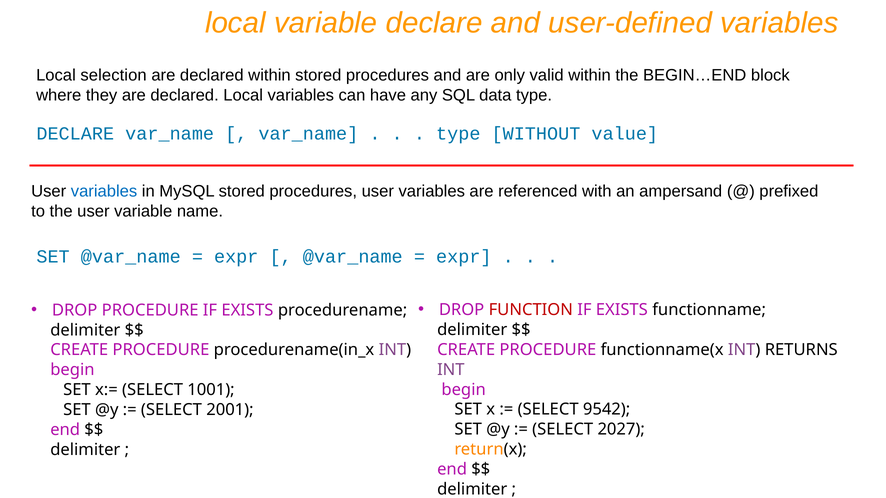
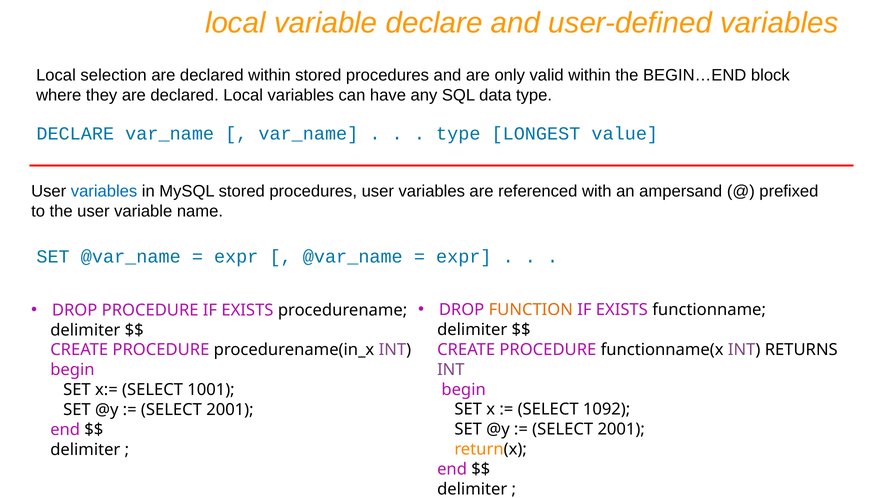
WITHOUT: WITHOUT -> LONGEST (536, 134)
FUNCTION colour: red -> orange (531, 310)
9542: 9542 -> 1092 (607, 410)
2027: 2027 -> 2001 (621, 430)
